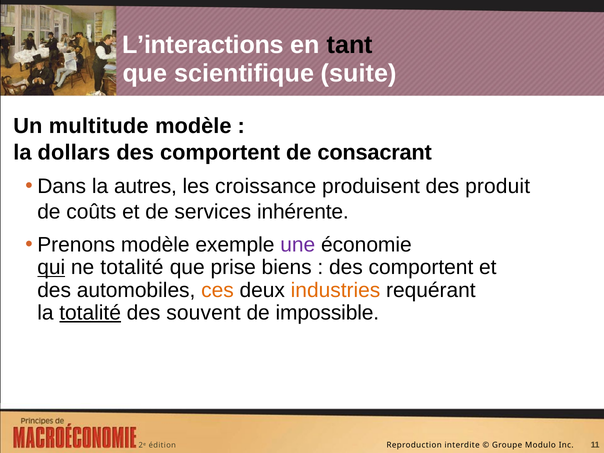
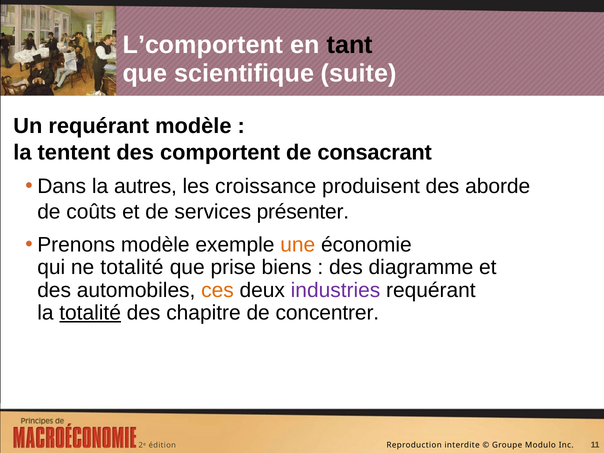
L’interactions: L’interactions -> L’comportent (203, 45)
Un multitude: multitude -> requérant (99, 126)
dollars: dollars -> tentent (74, 152)
produit: produit -> aborde (498, 186)
inhérente: inhérente -> présenter (303, 212)
une colour: purple -> orange (298, 245)
qui underline: present -> none (51, 267)
comportent: comportent -> diagramme (421, 267)
industries colour: orange -> purple (336, 290)
souvent: souvent -> chapitre (203, 313)
impossible: impossible -> concentrer (327, 313)
